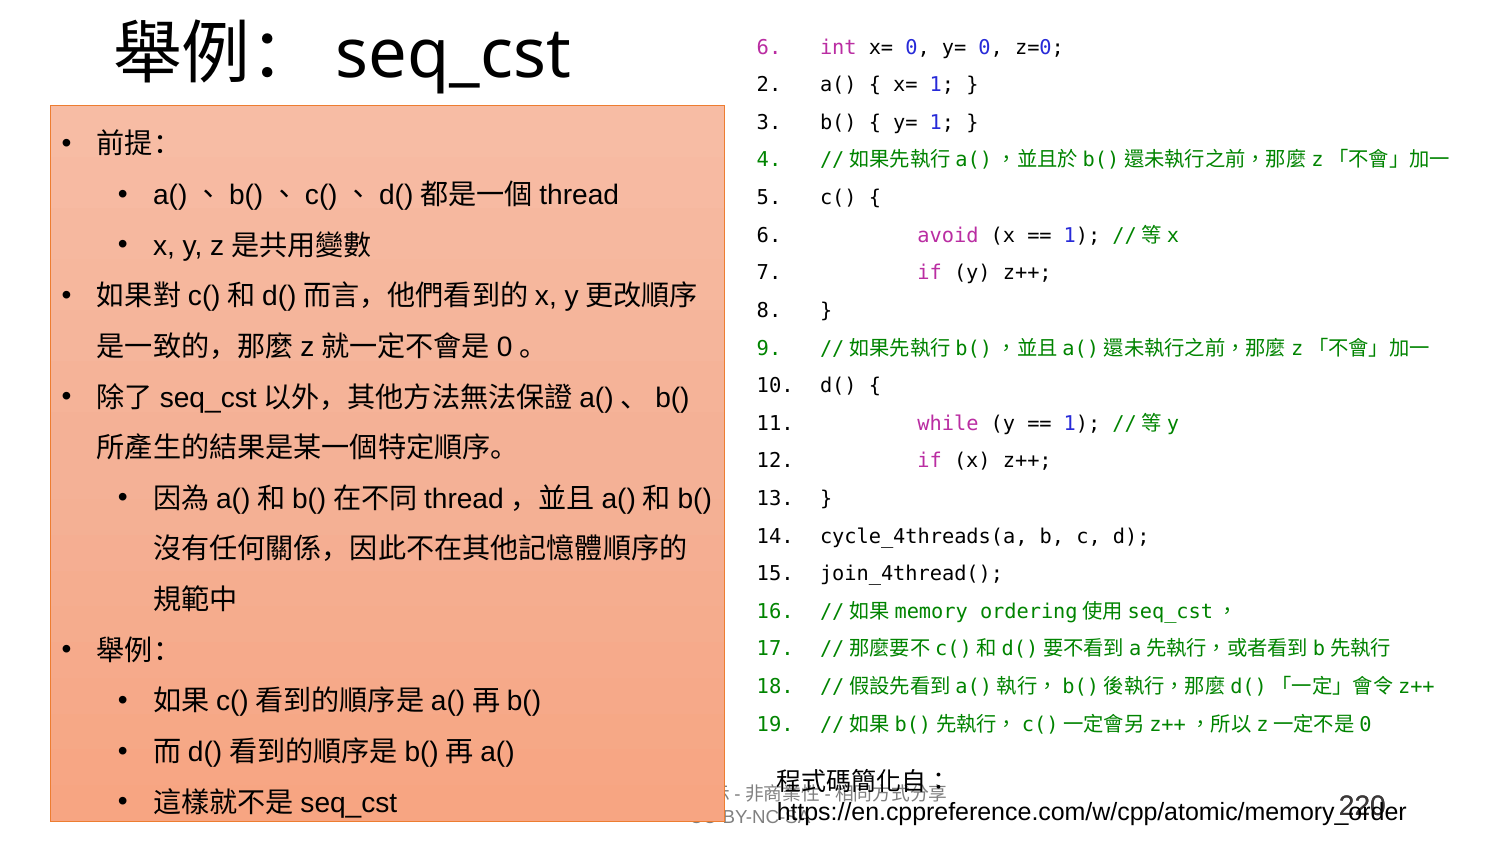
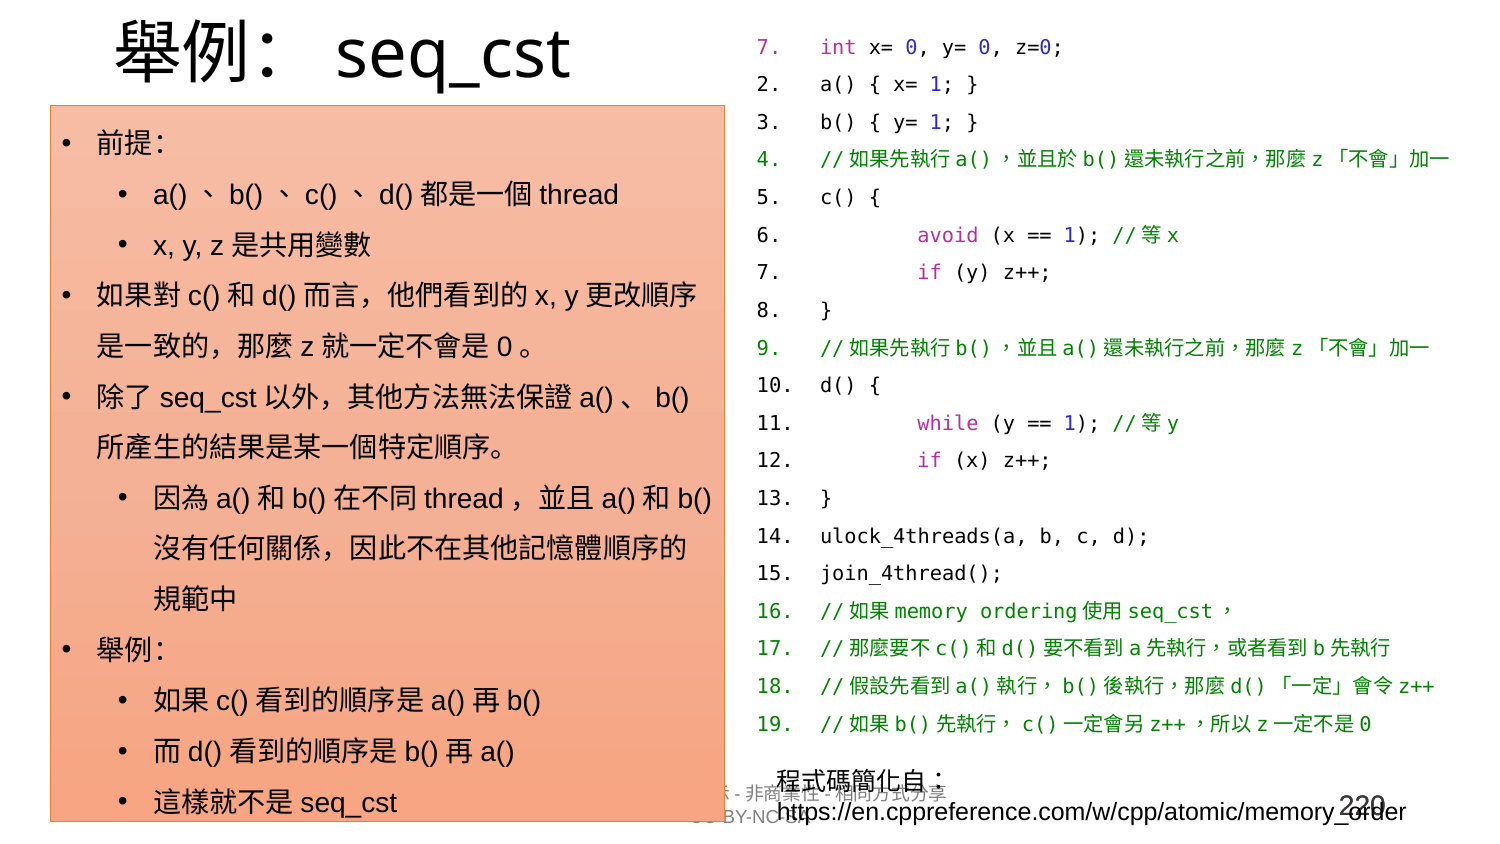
6: 6 -> 7 (769, 47)
cycle_4threads(a: cycle_4threads(a -> ulock_4threads(a (924, 536)
